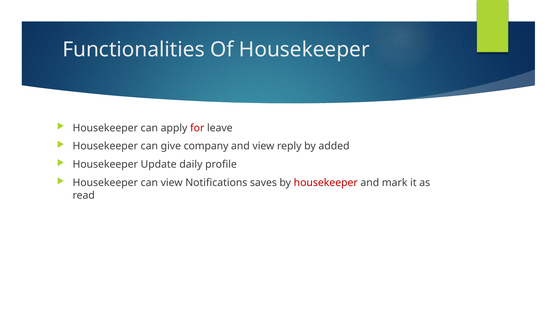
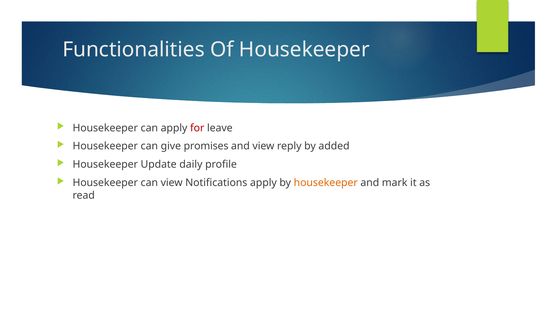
company: company -> promises (206, 146)
Notifications saves: saves -> apply (263, 183)
housekeeper colour: red -> orange (326, 183)
